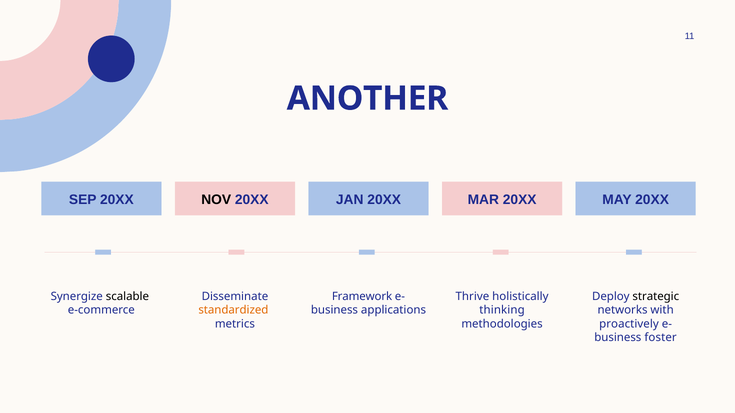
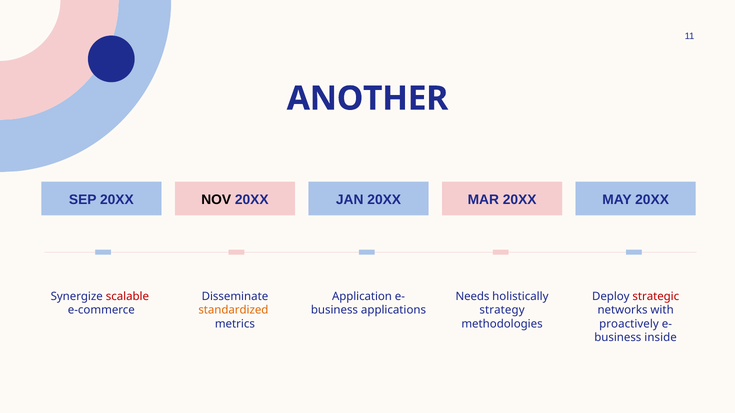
scalable colour: black -> red (127, 297)
Framework: Framework -> Application (362, 297)
Thrive: Thrive -> Needs (472, 297)
strategic colour: black -> red (656, 297)
thinking: thinking -> strategy (502, 310)
foster: foster -> inside (661, 338)
